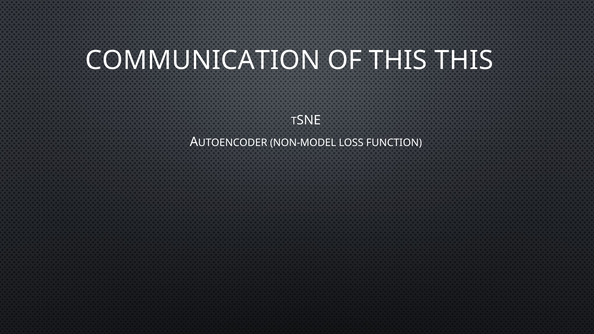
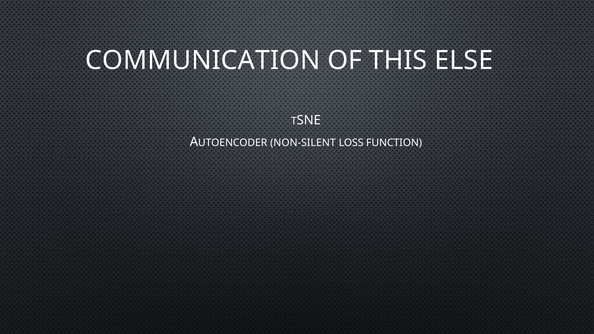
THIS THIS: THIS -> ELSE (464, 60)
NON-MODEL: NON-MODEL -> NON-SILENT (303, 143)
